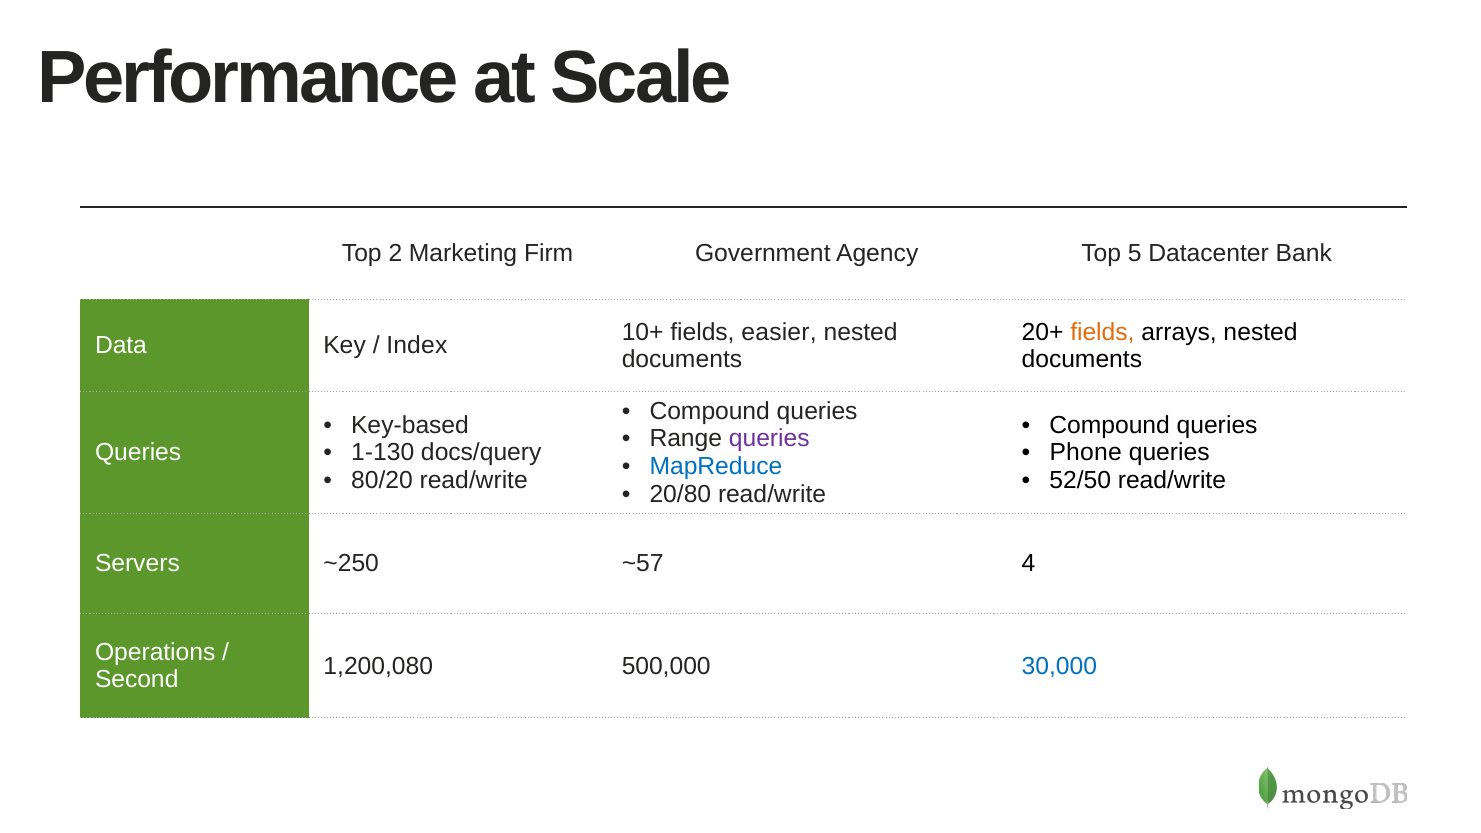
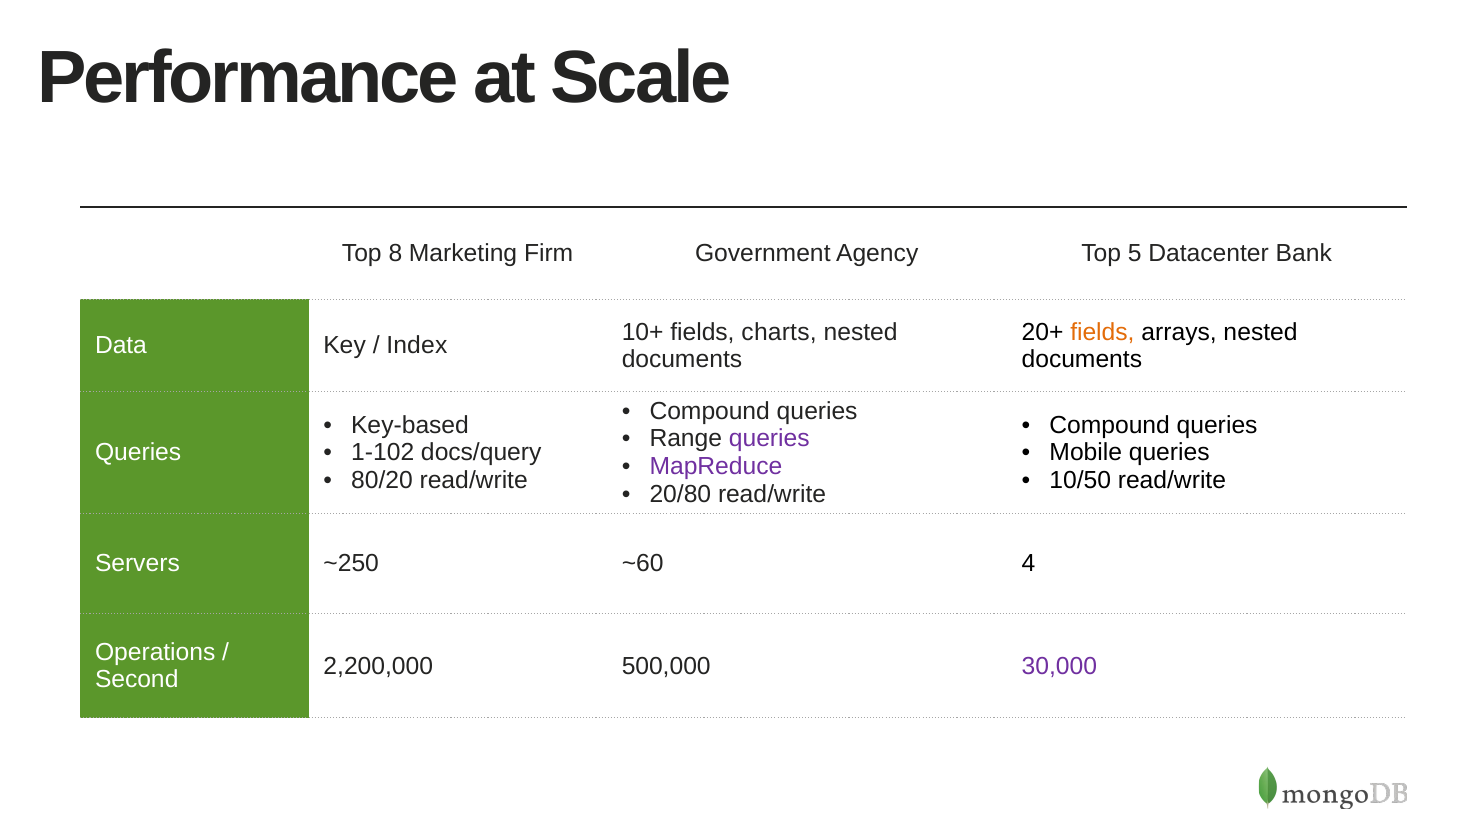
2: 2 -> 8 (395, 253)
easier: easier -> charts (779, 332)
1-130: 1-130 -> 1-102 (383, 453)
Phone: Phone -> Mobile (1086, 453)
MapReduce colour: blue -> purple (716, 467)
52/50: 52/50 -> 10/50 (1080, 480)
~57: ~57 -> ~60 (643, 564)
1,200,080: 1,200,080 -> 2,200,000 (378, 666)
30,000 colour: blue -> purple (1059, 666)
